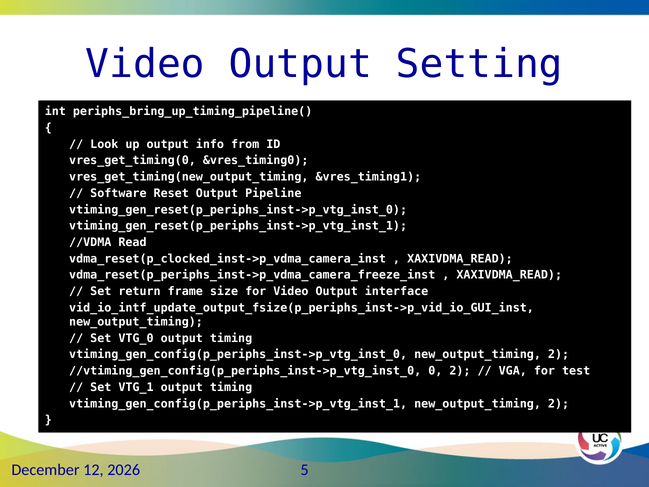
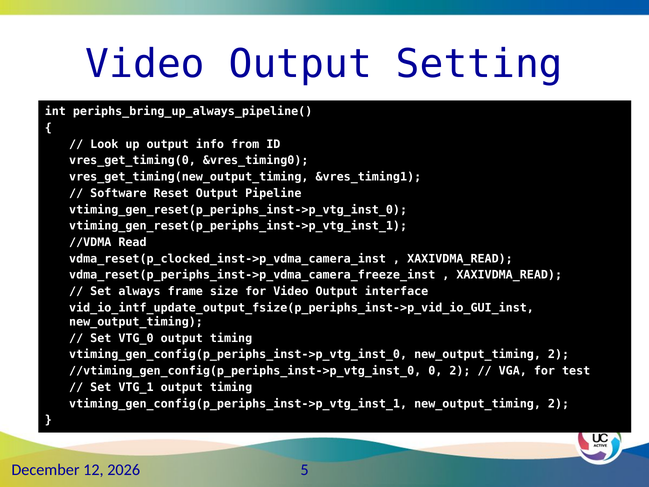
periphs_bring_up_timing_pipeline(: periphs_bring_up_timing_pipeline( -> periphs_bring_up_always_pipeline( (193, 111)
return: return -> always (140, 291)
